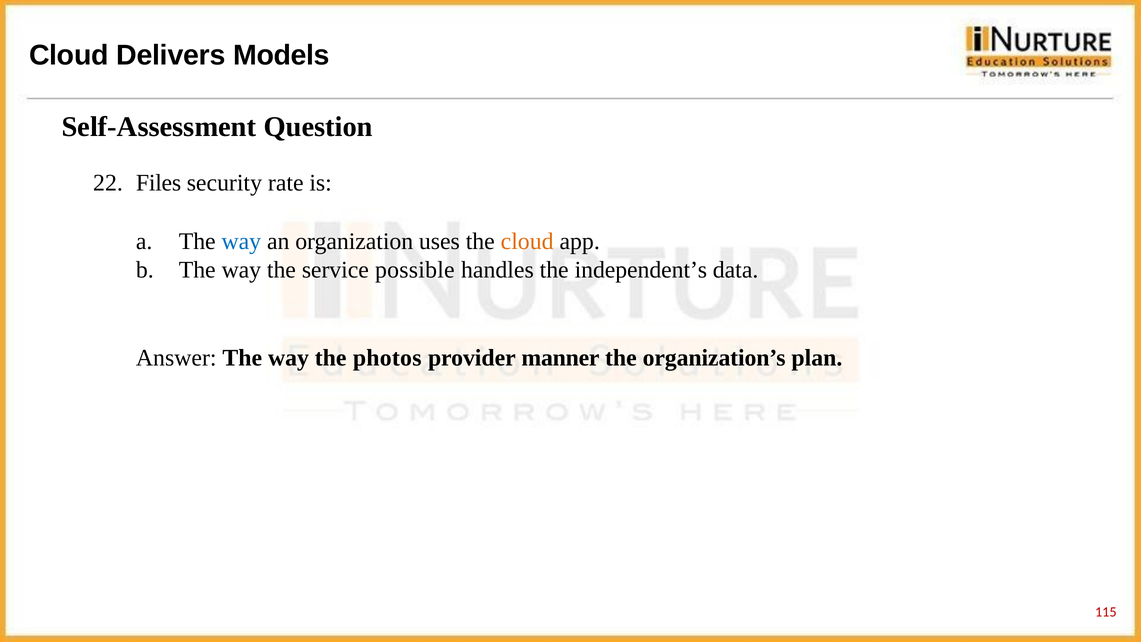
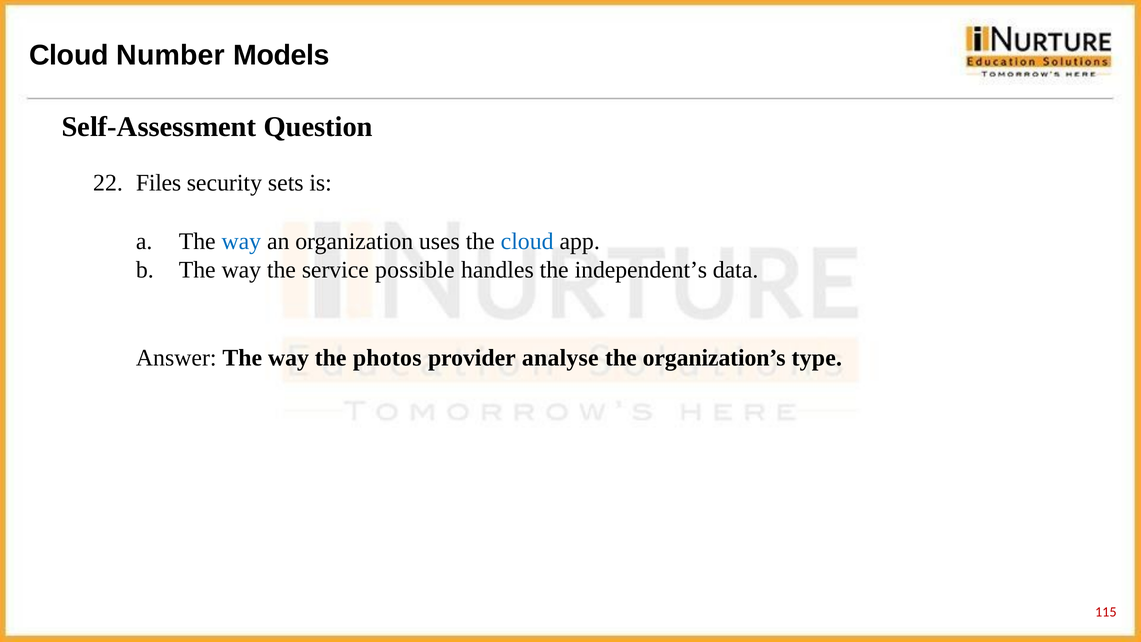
Delivers: Delivers -> Number (171, 55)
rate: rate -> sets (286, 183)
cloud colour: orange -> blue (527, 241)
manner: manner -> analyse (560, 358)
plan: plan -> type (817, 358)
